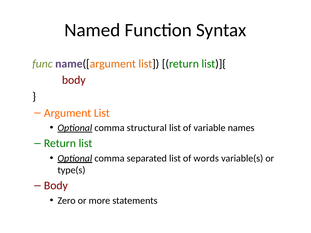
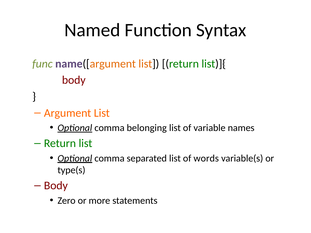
structural: structural -> belonging (147, 128)
